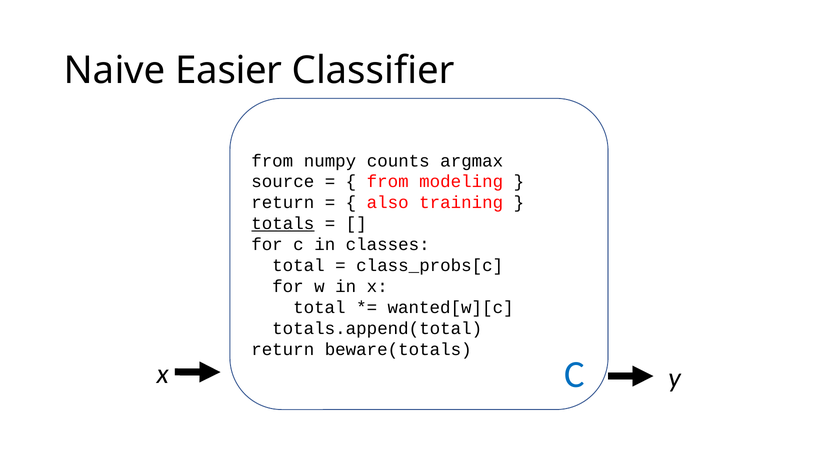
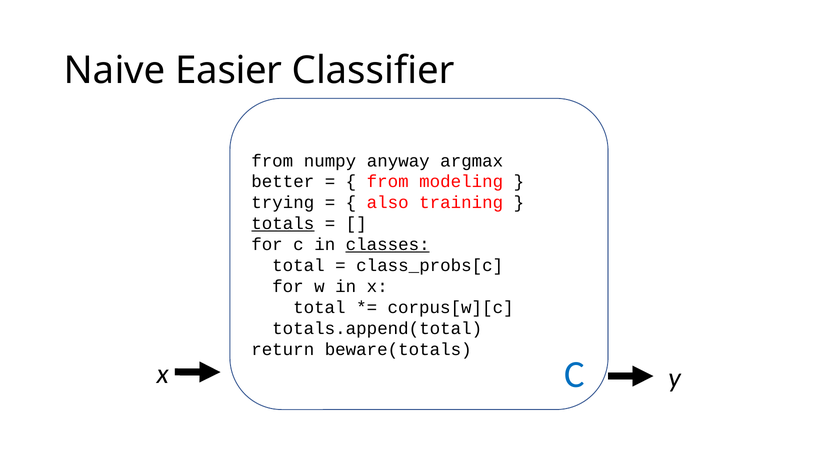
counts: counts -> anyway (398, 161)
source: source -> better (283, 181)
return: return -> trying (283, 202)
classes underline: none -> present (388, 244)
wanted[w][c: wanted[w][c -> corpus[w][c (451, 307)
